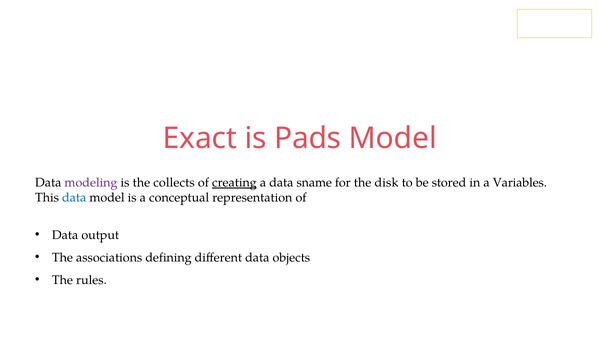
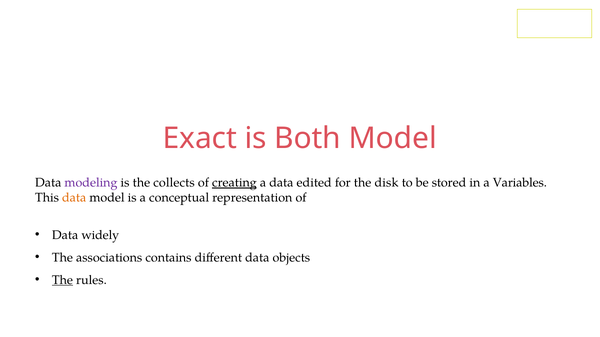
Pads: Pads -> Both (308, 139)
sname: sname -> edited (314, 183)
data colour: blue -> orange (74, 198)
output: output -> widely (100, 235)
defining: defining -> contains (168, 258)
The underline: none -> present (62, 280)
